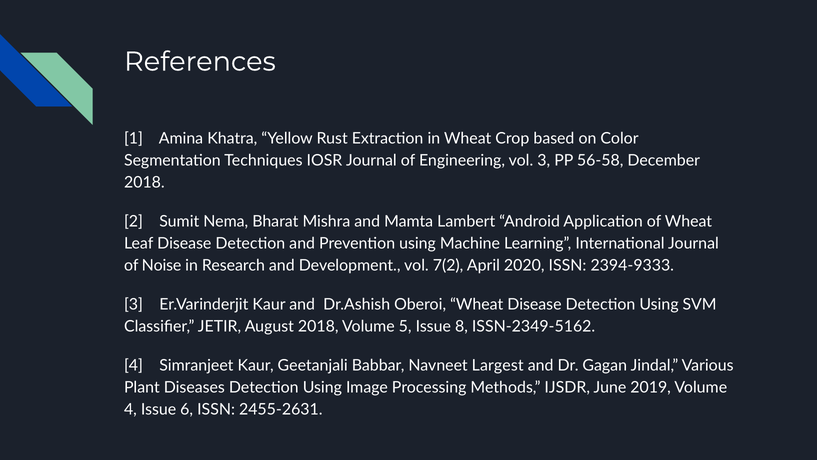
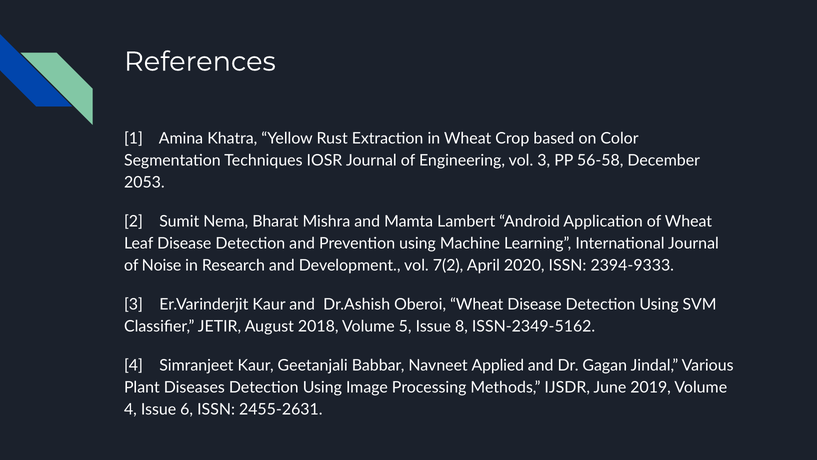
2018: 2018 -> 2053 (144, 183)
Largest: Largest -> Applied (498, 365)
